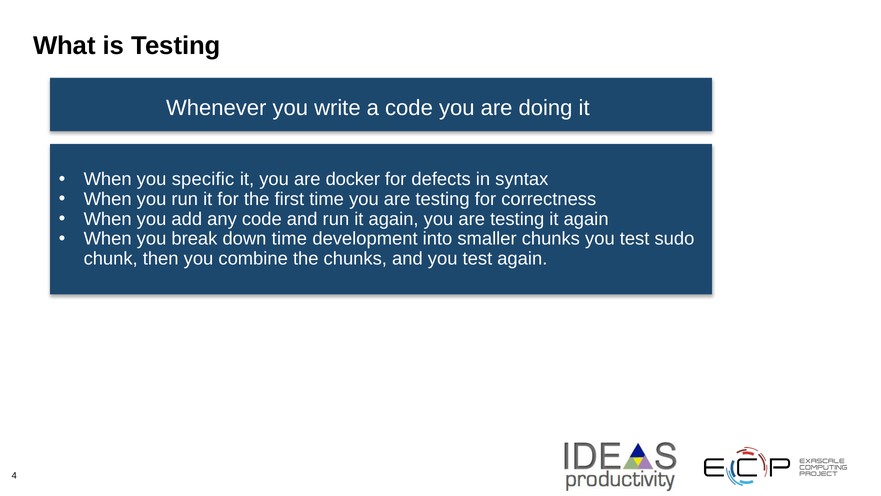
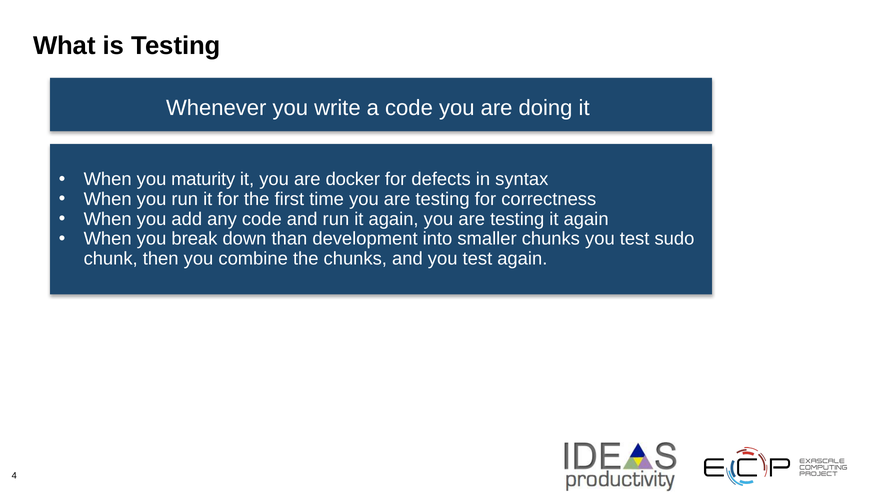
specific: specific -> maturity (203, 179)
down time: time -> than (289, 239)
